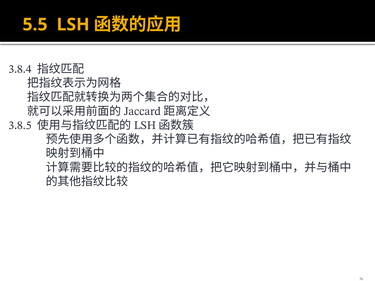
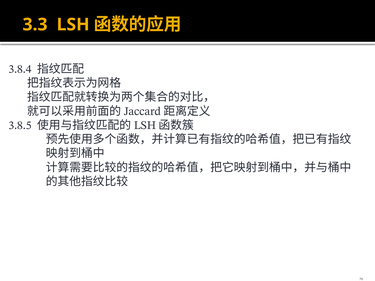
5.5: 5.5 -> 3.3 (35, 25)
